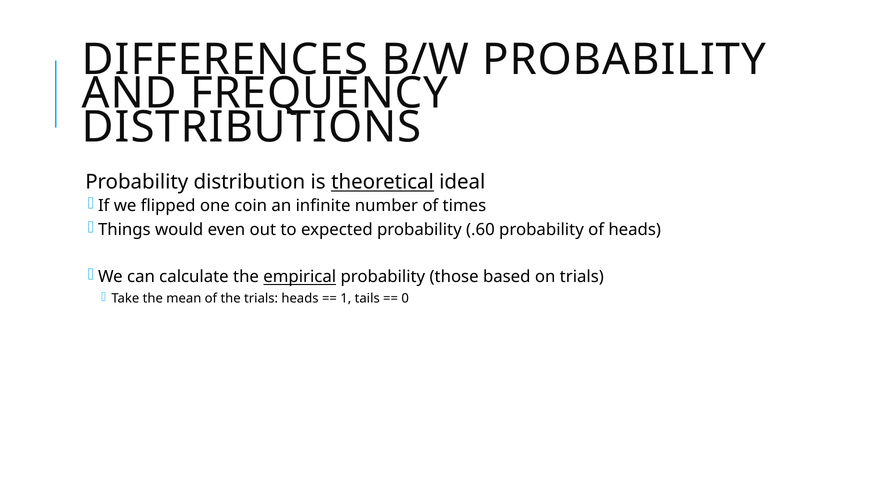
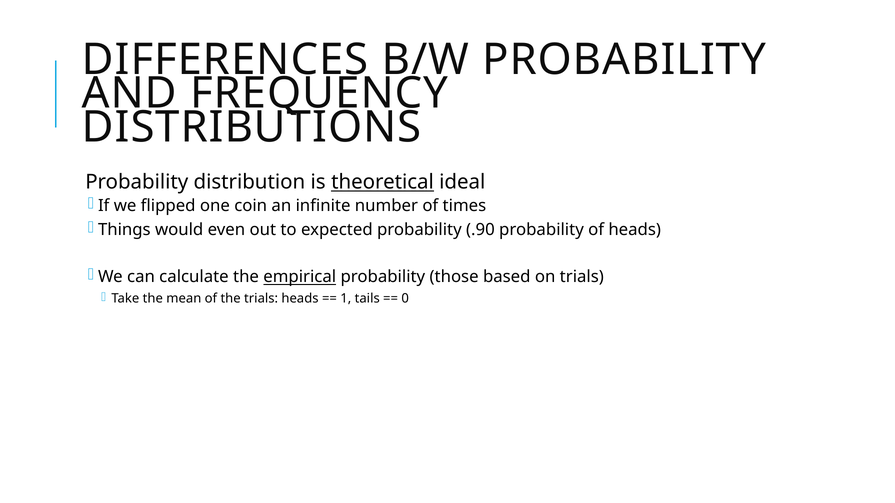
.60: .60 -> .90 (480, 230)
